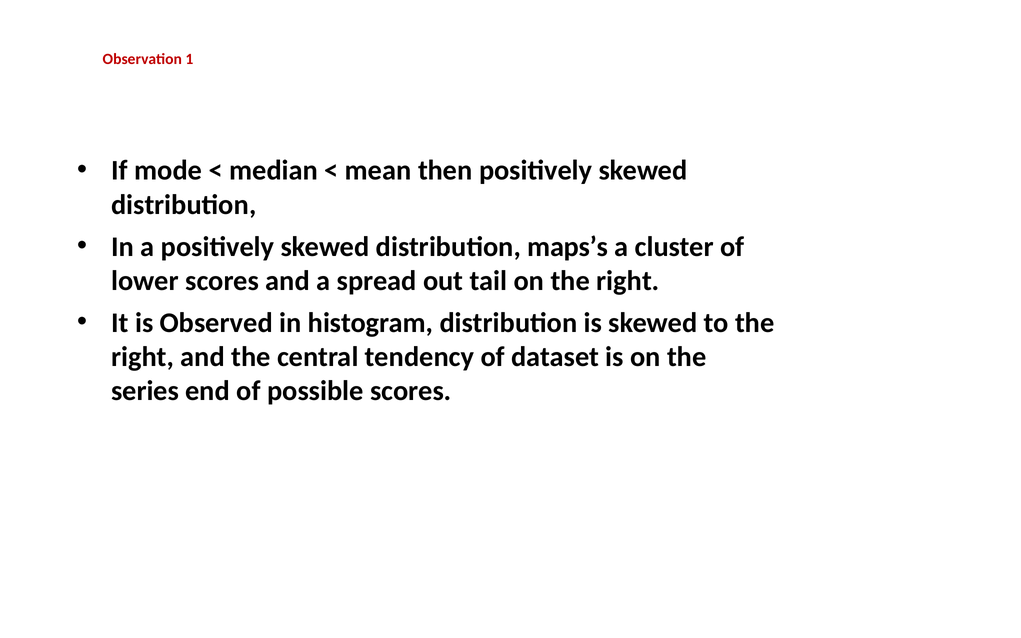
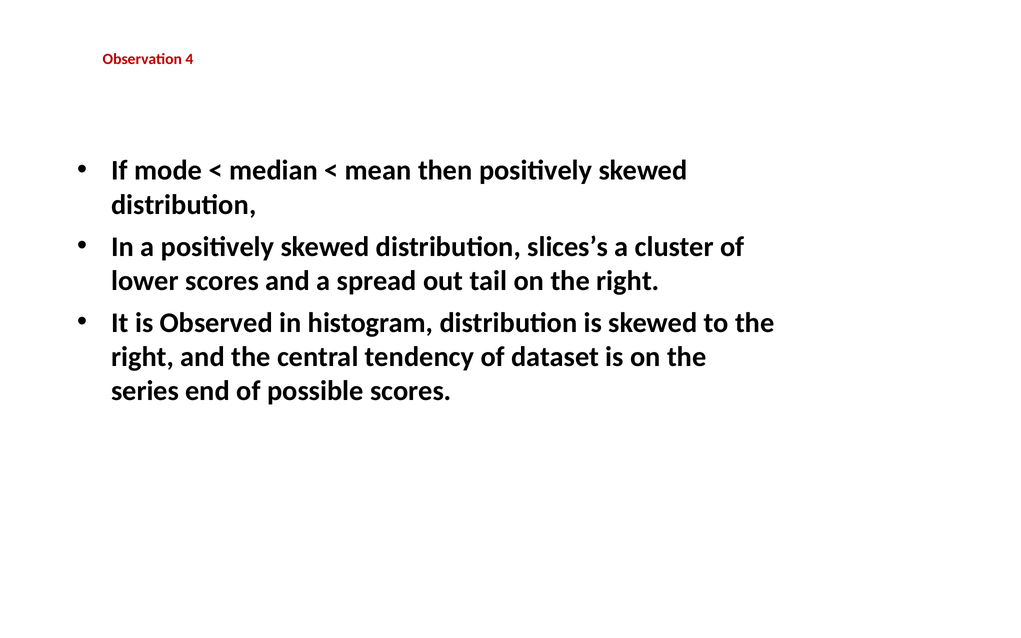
1: 1 -> 4 (189, 59)
maps’s: maps’s -> slices’s (568, 247)
